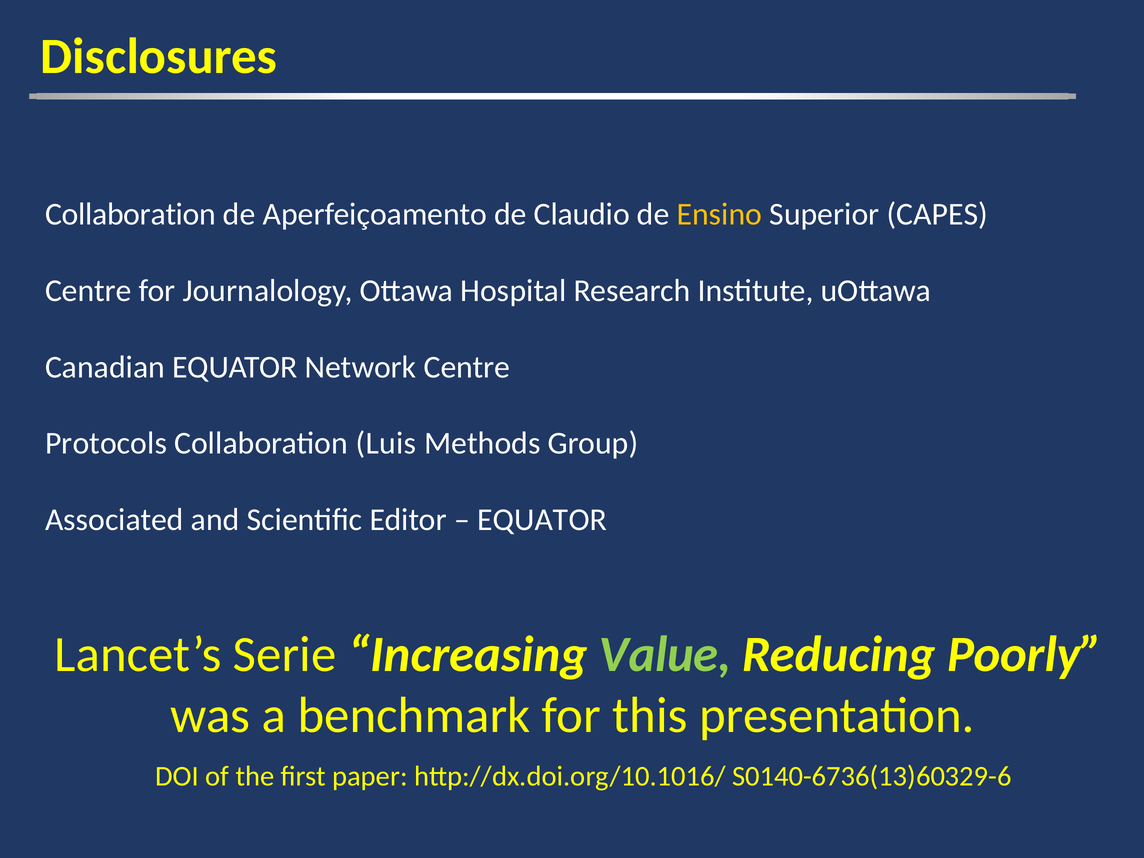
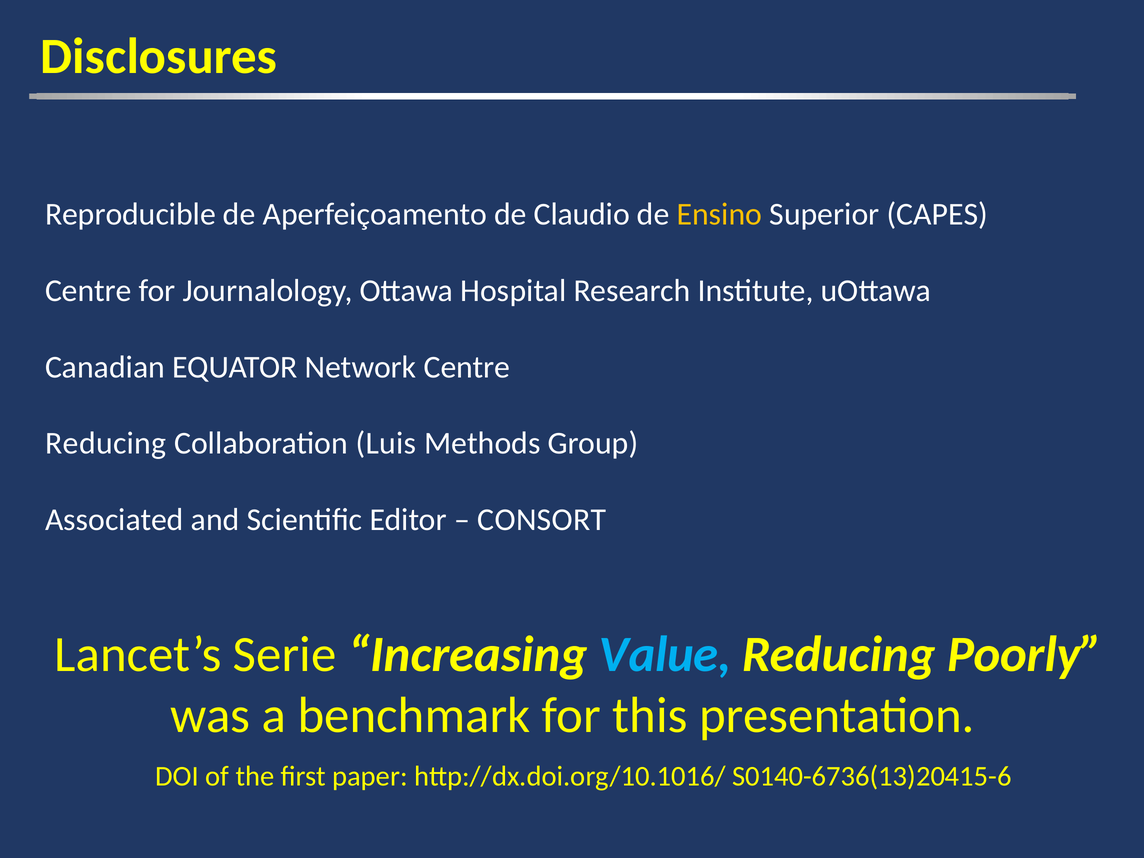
Collaboration: Collaboration -> Reproducible (130, 214)
Protocols: Protocols -> Reducing (106, 443)
EQUATOR: EQUATOR -> CONSORT (542, 520)
Value colour: light green -> light blue (665, 654)
S0140-6736(13)60329-6: S0140-6736(13)60329-6 -> S0140-6736(13)20415-6 (872, 776)
